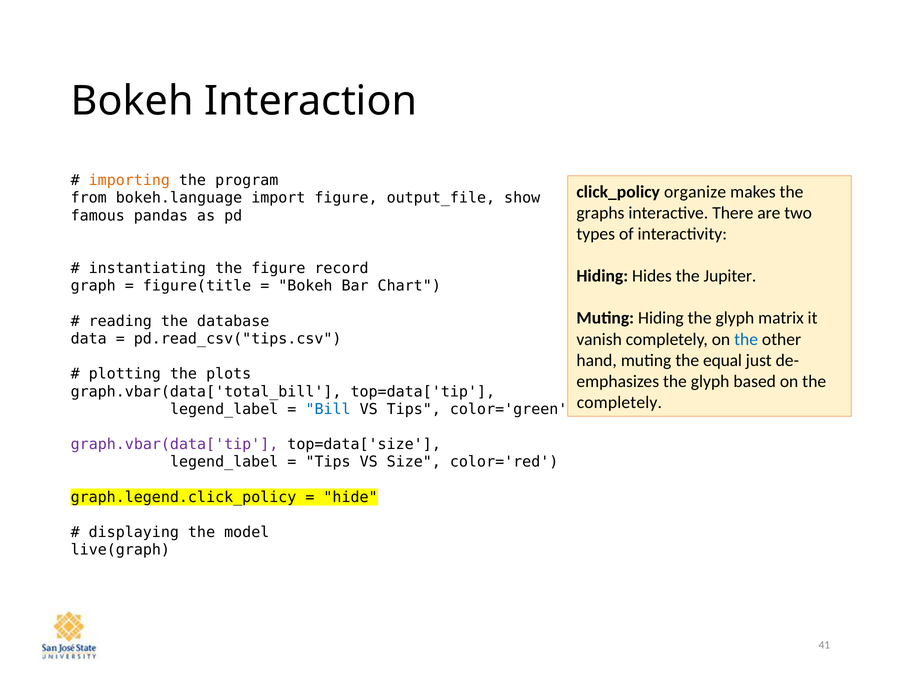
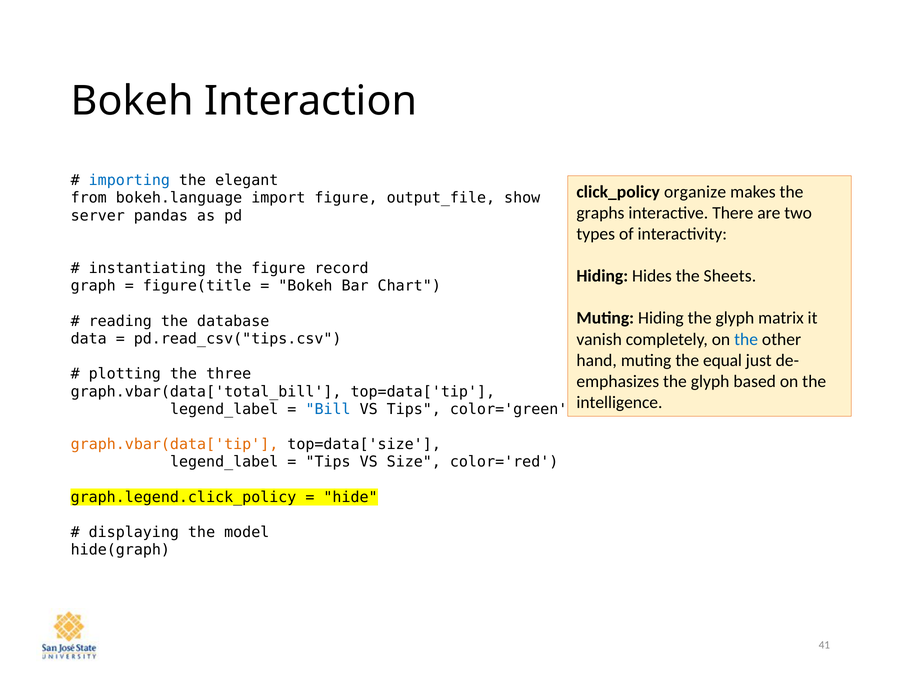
importing colour: orange -> blue (129, 180)
program: program -> elegant (247, 180)
famous: famous -> server (98, 216)
Jupiter: Jupiter -> Sheets (730, 276)
plots: plots -> three (229, 374)
completely: completely -> intelligence (619, 402)
graph.vbar(data['tip colour: purple -> orange (175, 444)
live(graph: live(graph -> hide(graph (120, 550)
